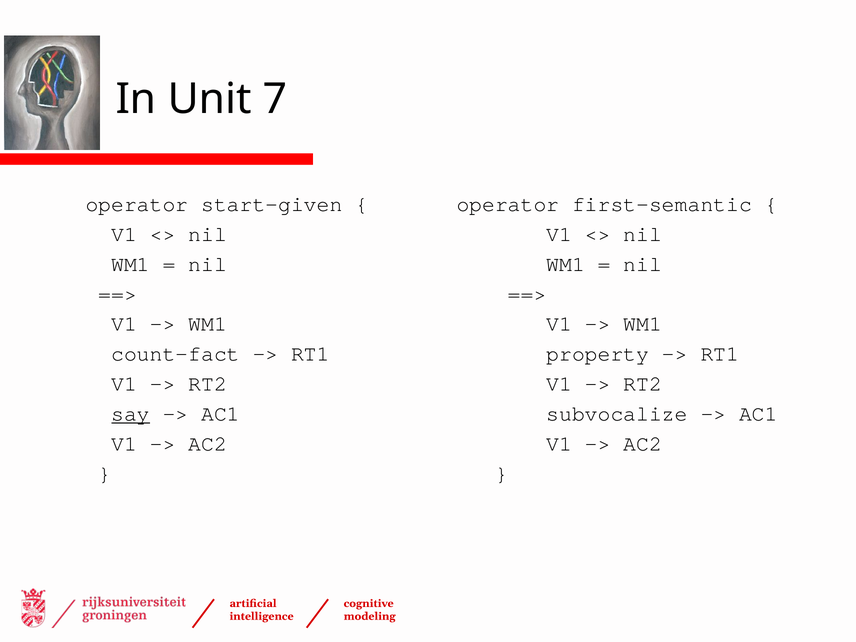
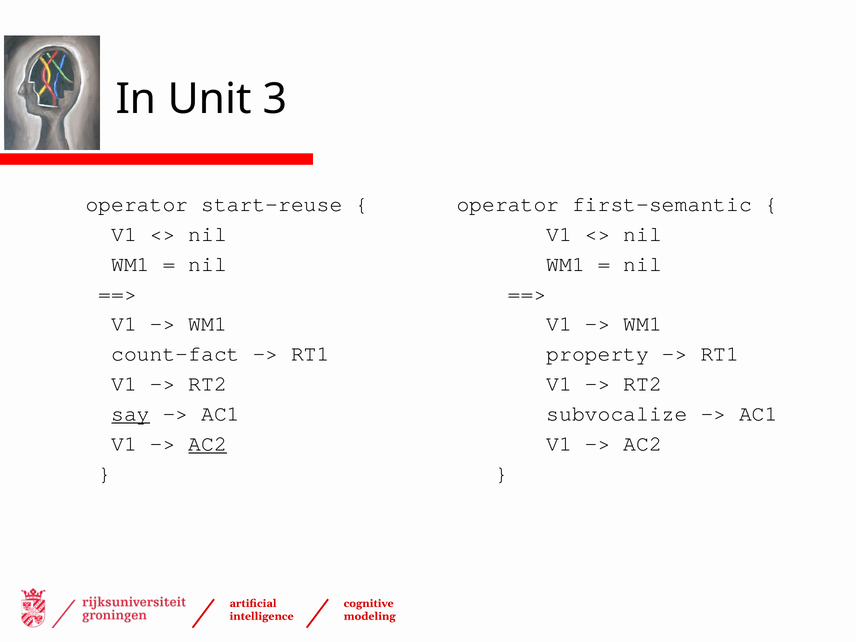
7: 7 -> 3 (275, 99)
start-given: start-given -> start-reuse (272, 204)
AC2 underline: none -> present (208, 444)
